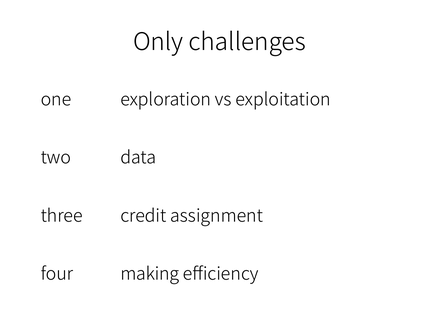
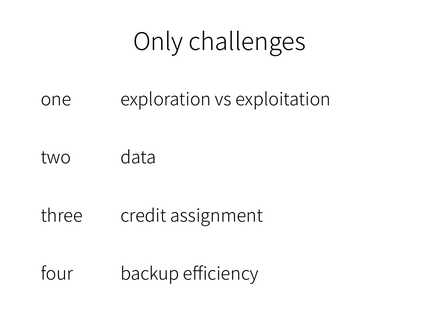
making: making -> backup (150, 274)
